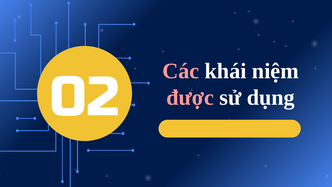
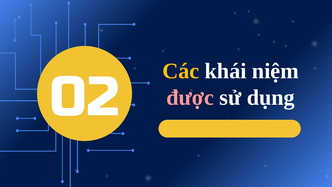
Các colour: pink -> yellow (181, 71)
